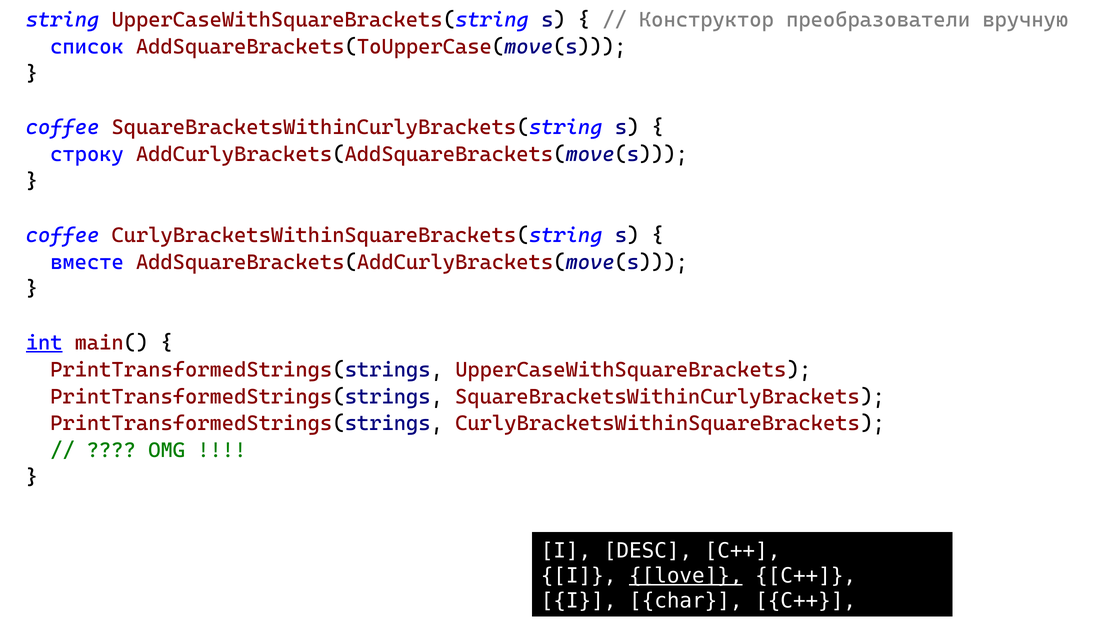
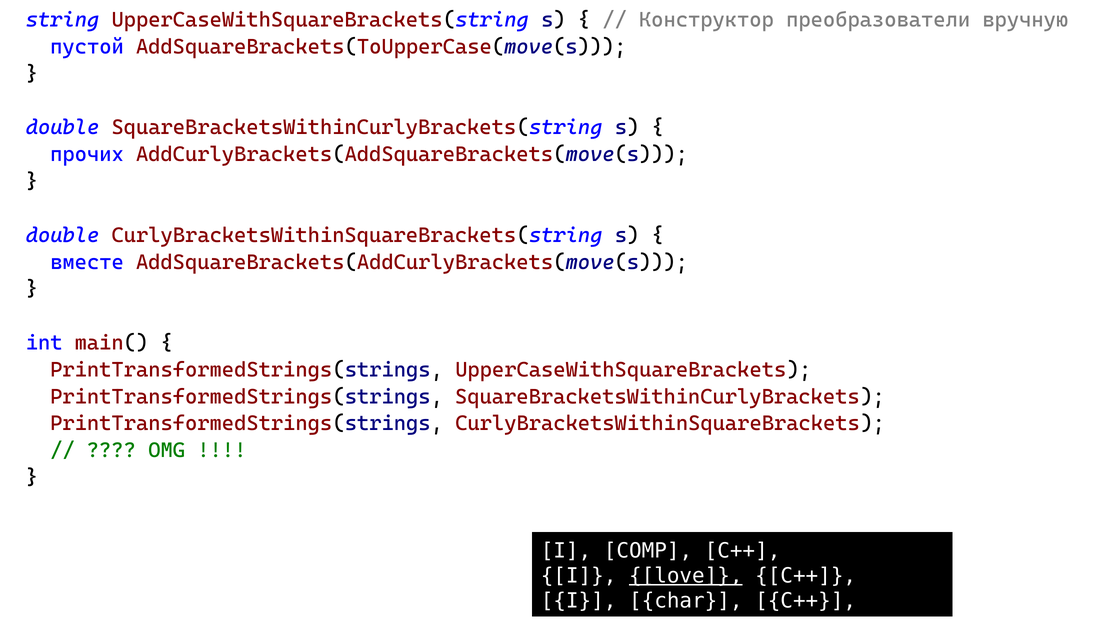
список: список -> пустой (87, 47)
coffee: coffee -> double (63, 128)
строку: строку -> прочих (87, 154)
coffee: coffee -> double (63, 235)
int underline: present -> none (44, 343)
DESC: DESC -> COMP (648, 550)
